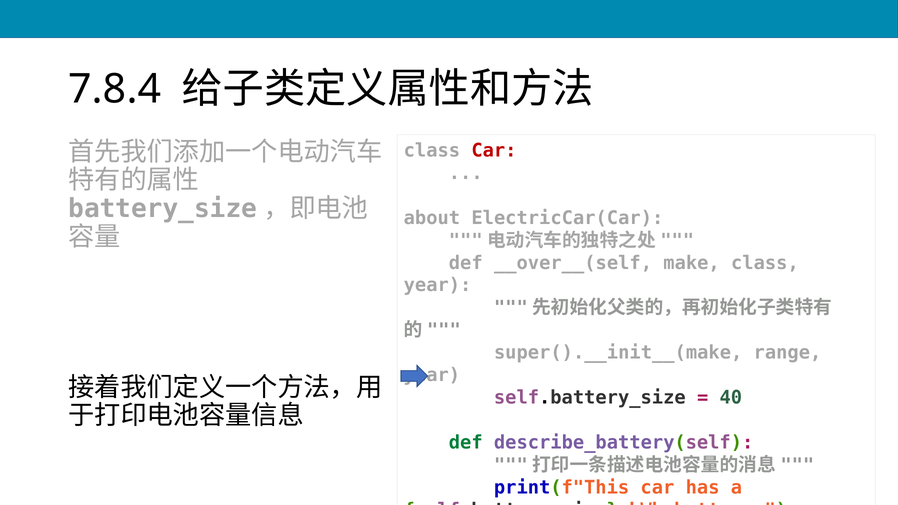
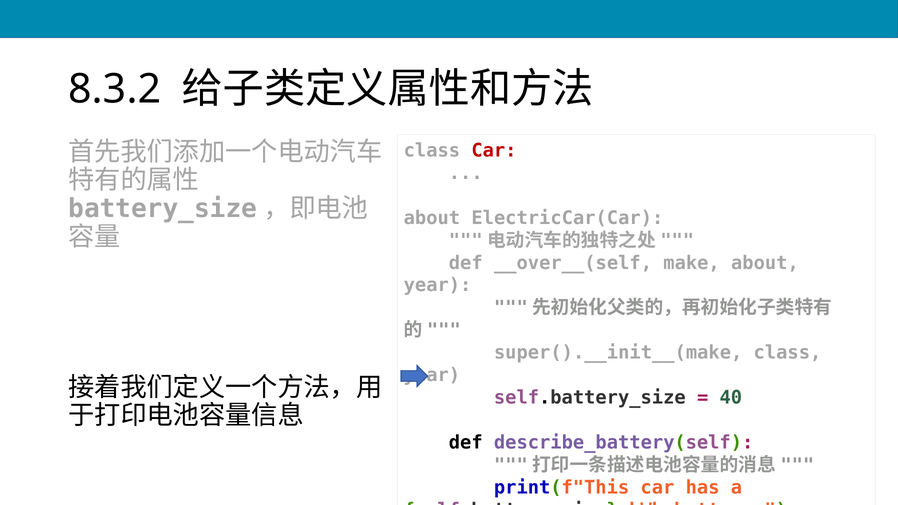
7.8.4: 7.8.4 -> 8.3.2 (115, 89)
make class: class -> about (765, 263)
super().__init__(make range: range -> class (787, 353)
def colour: green -> black (466, 443)
